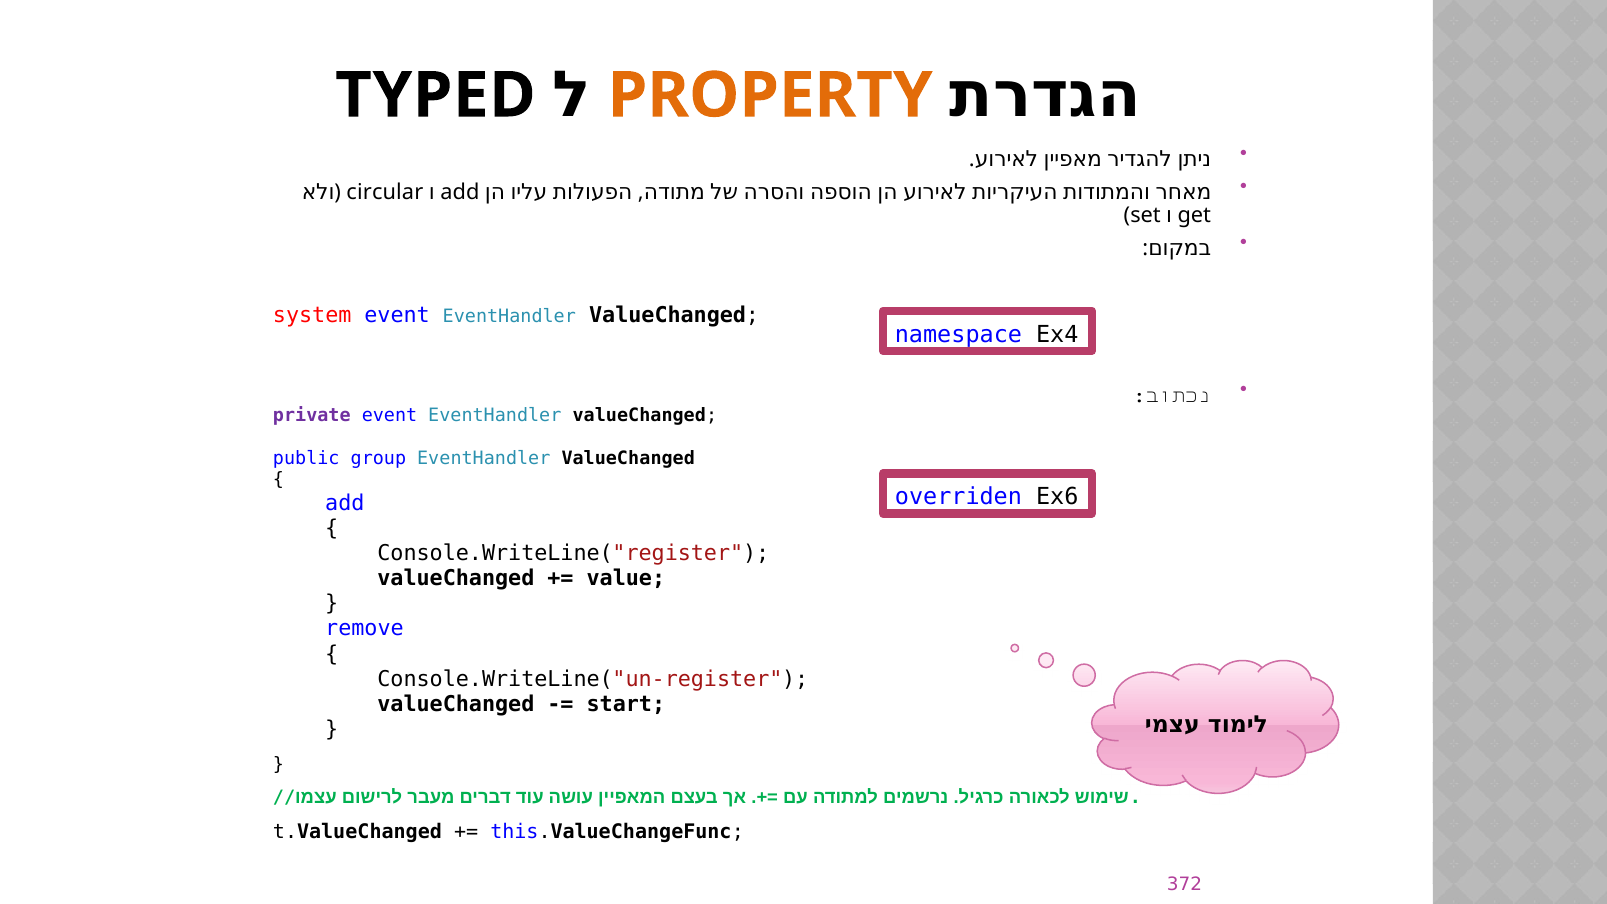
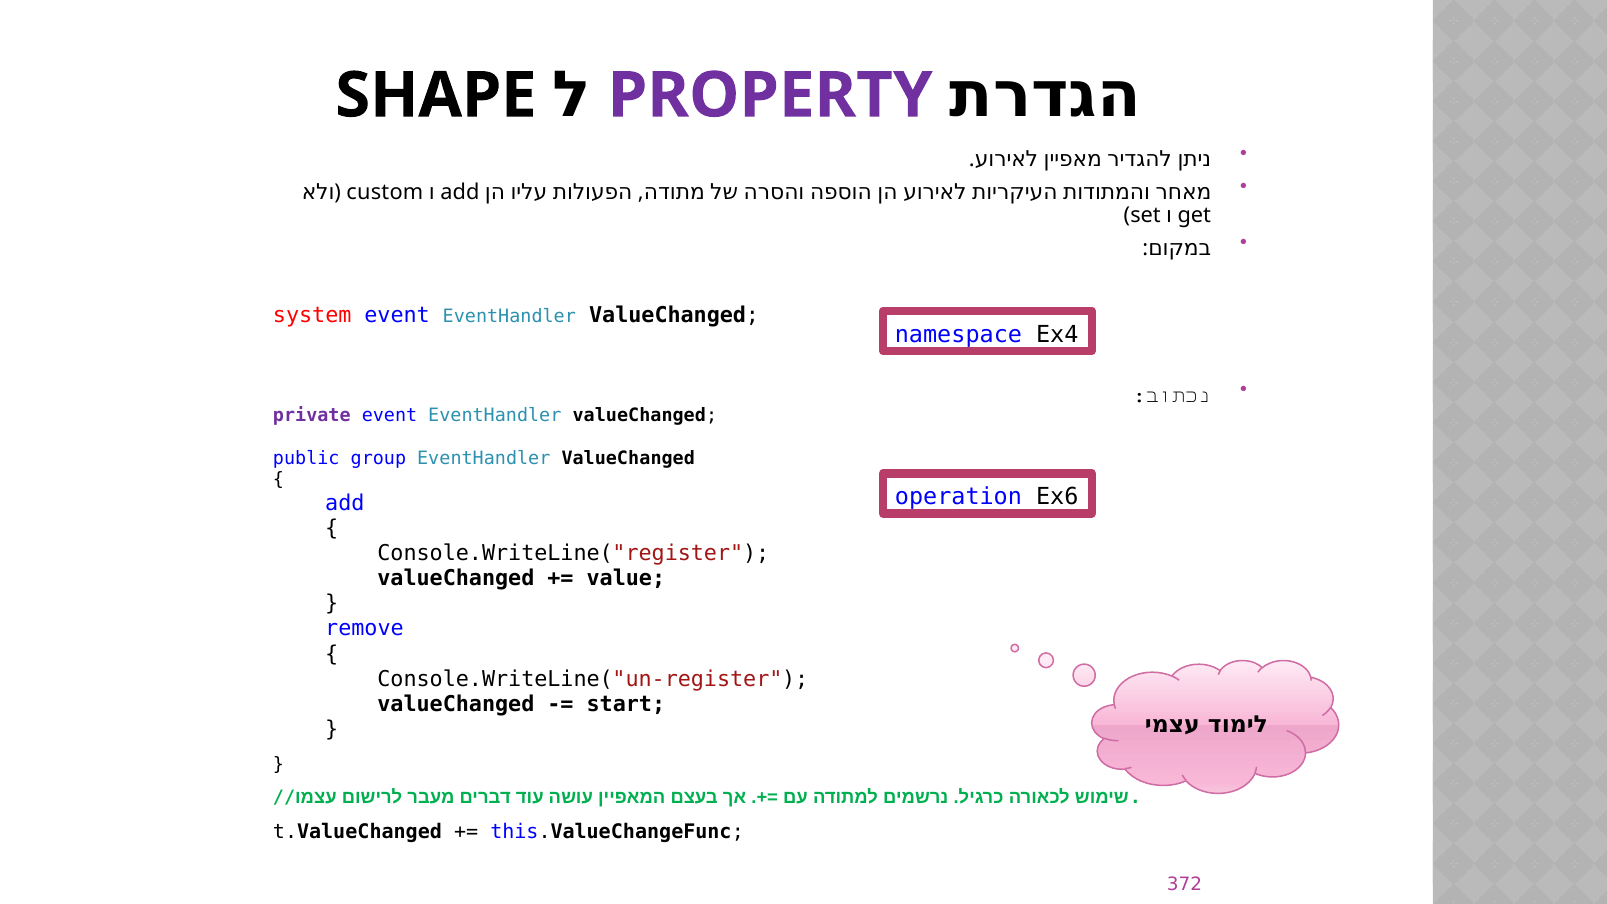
TYPED: TYPED -> SHAPE (436, 95)
PROPERTY colour: orange -> purple (770, 95)
circular: circular -> custom (385, 192)
overriden: overriden -> operation (958, 497)
